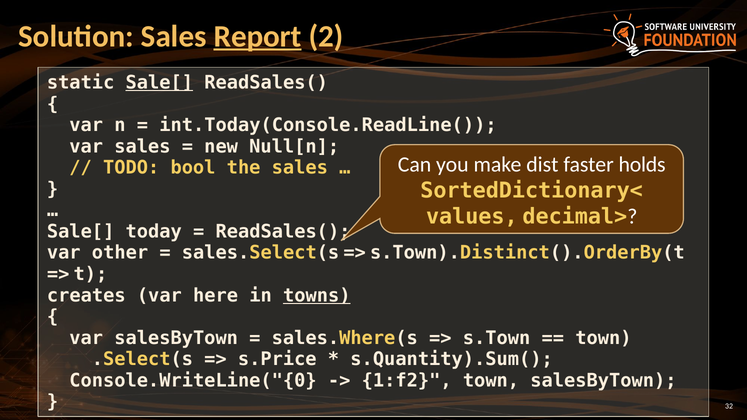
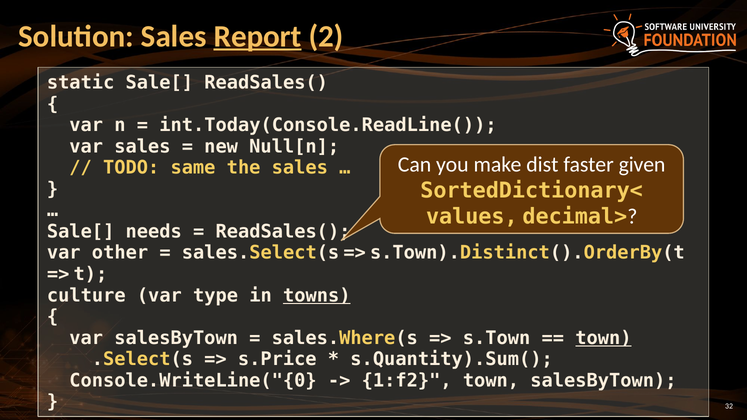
Sale[ underline: present -> none (159, 83)
holds: holds -> given (642, 164)
bool: bool -> same (193, 168)
today: today -> needs (154, 232)
creates: creates -> culture (86, 296)
here: here -> type (216, 296)
town underline: none -> present (603, 338)
